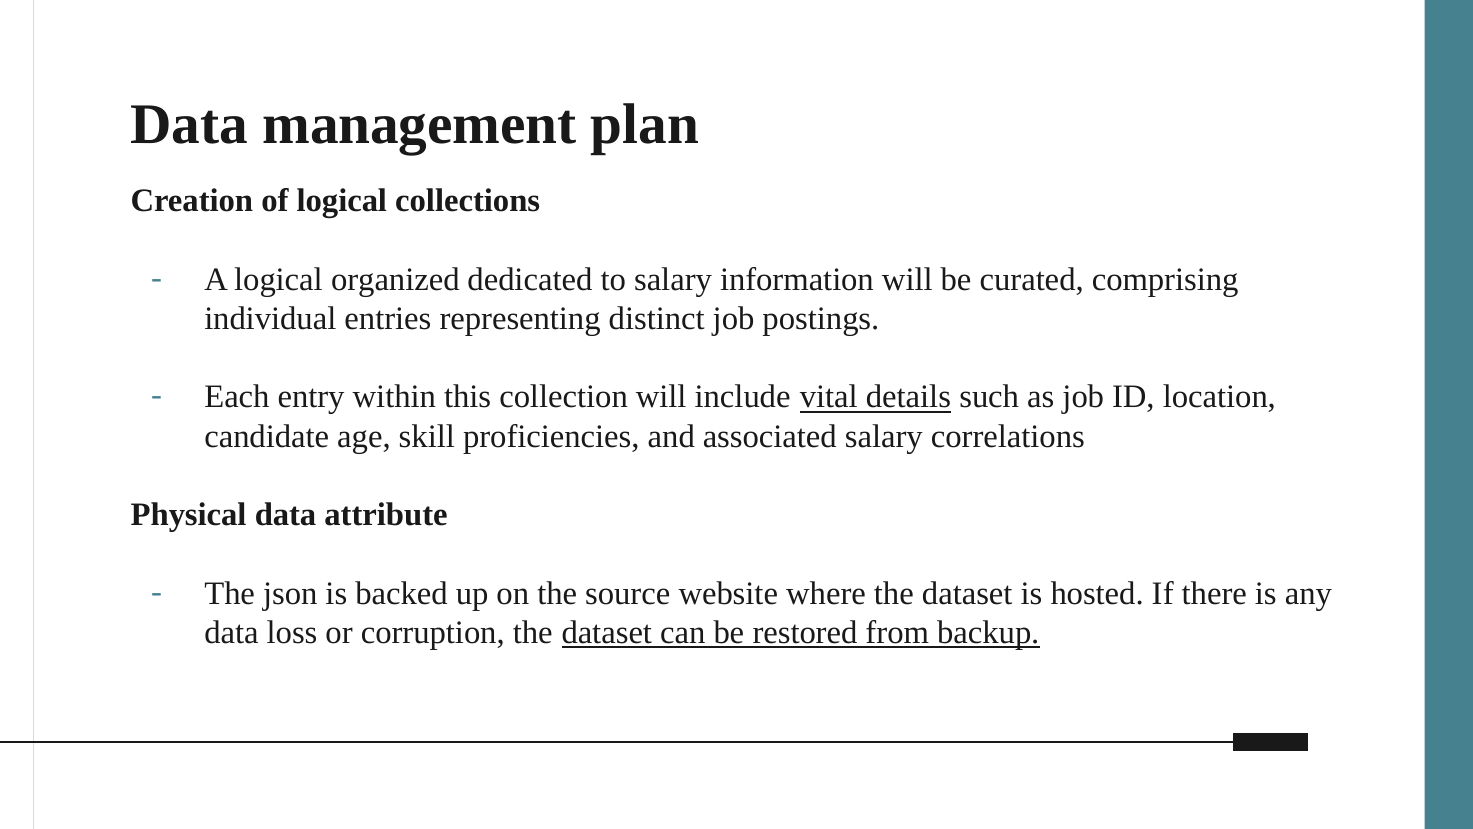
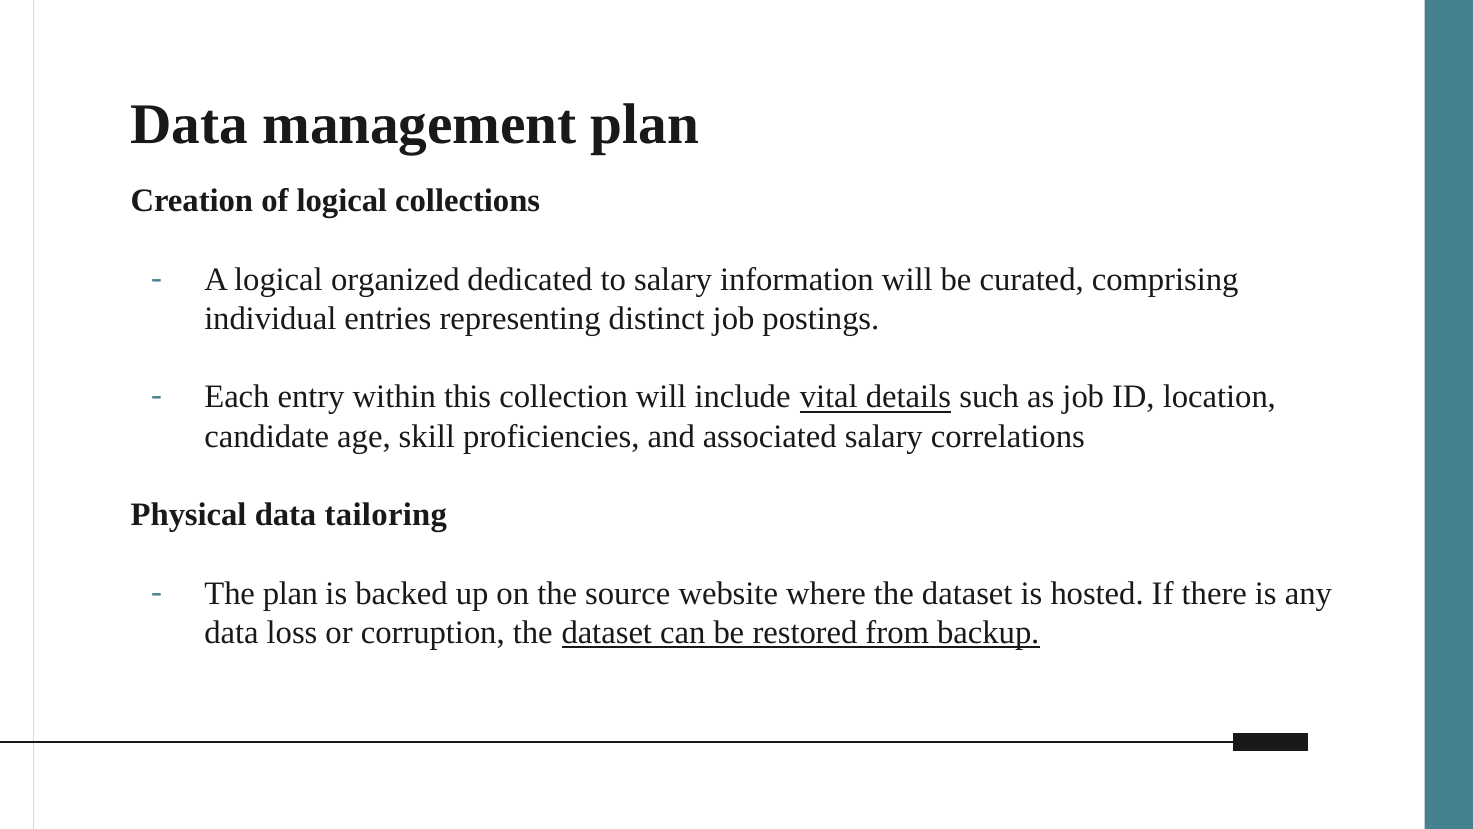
attribute: attribute -> tailoring (386, 515)
The json: json -> plan (290, 593)
